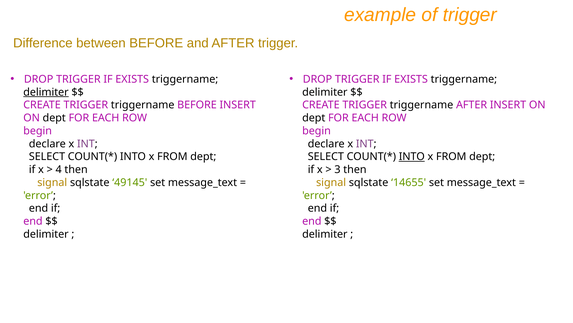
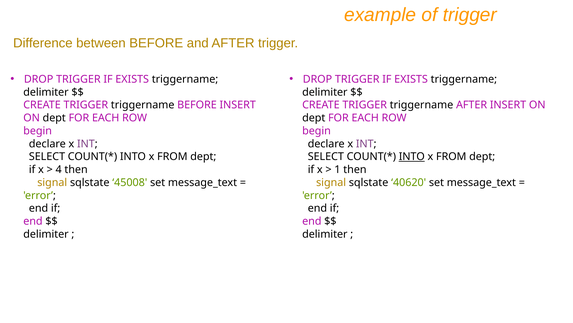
delimiter underline: present -> none (46, 92)
3: 3 -> 1 (337, 169)
49145: 49145 -> 45008 (130, 182)
14655: 14655 -> 40620 (409, 182)
